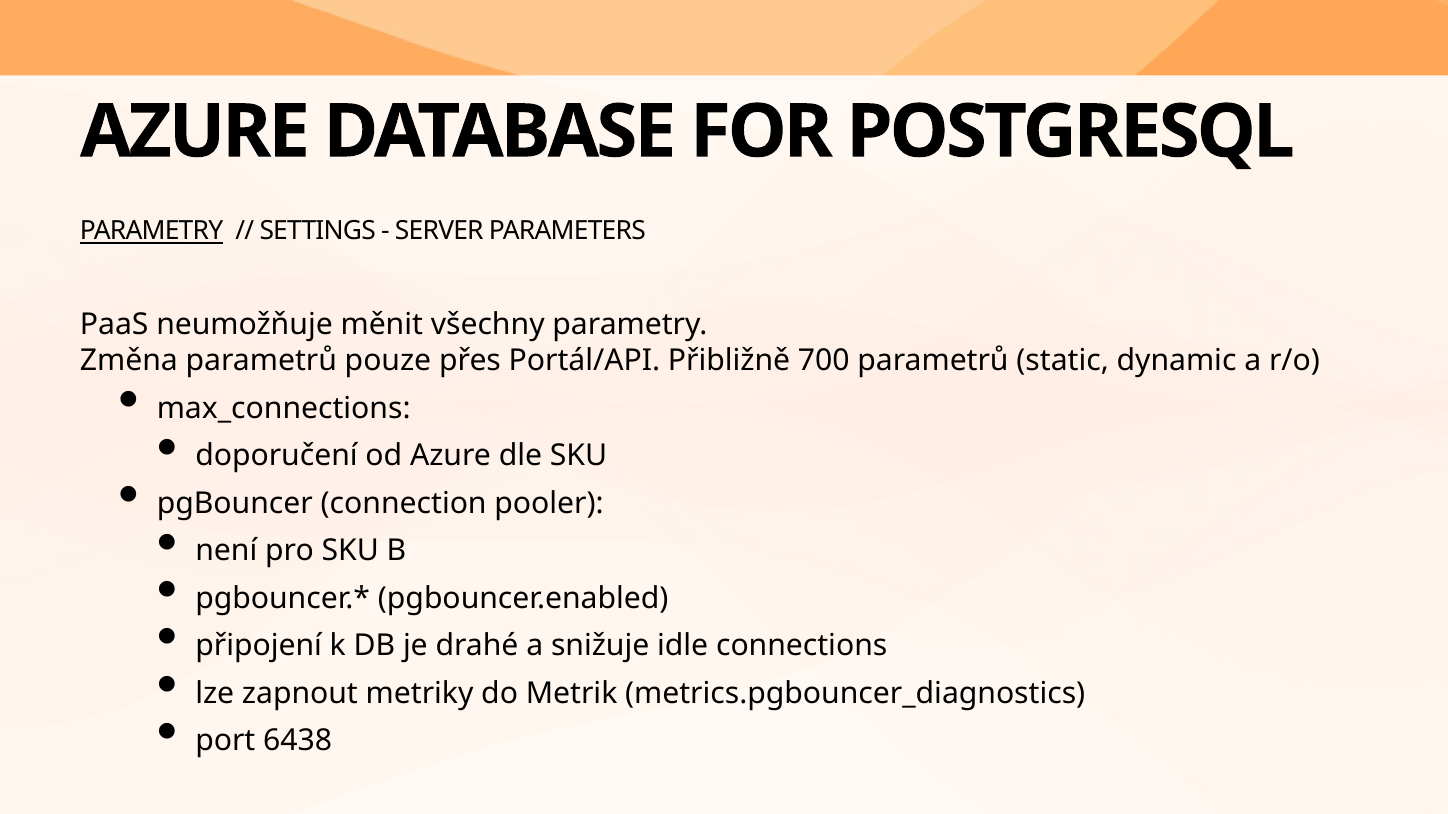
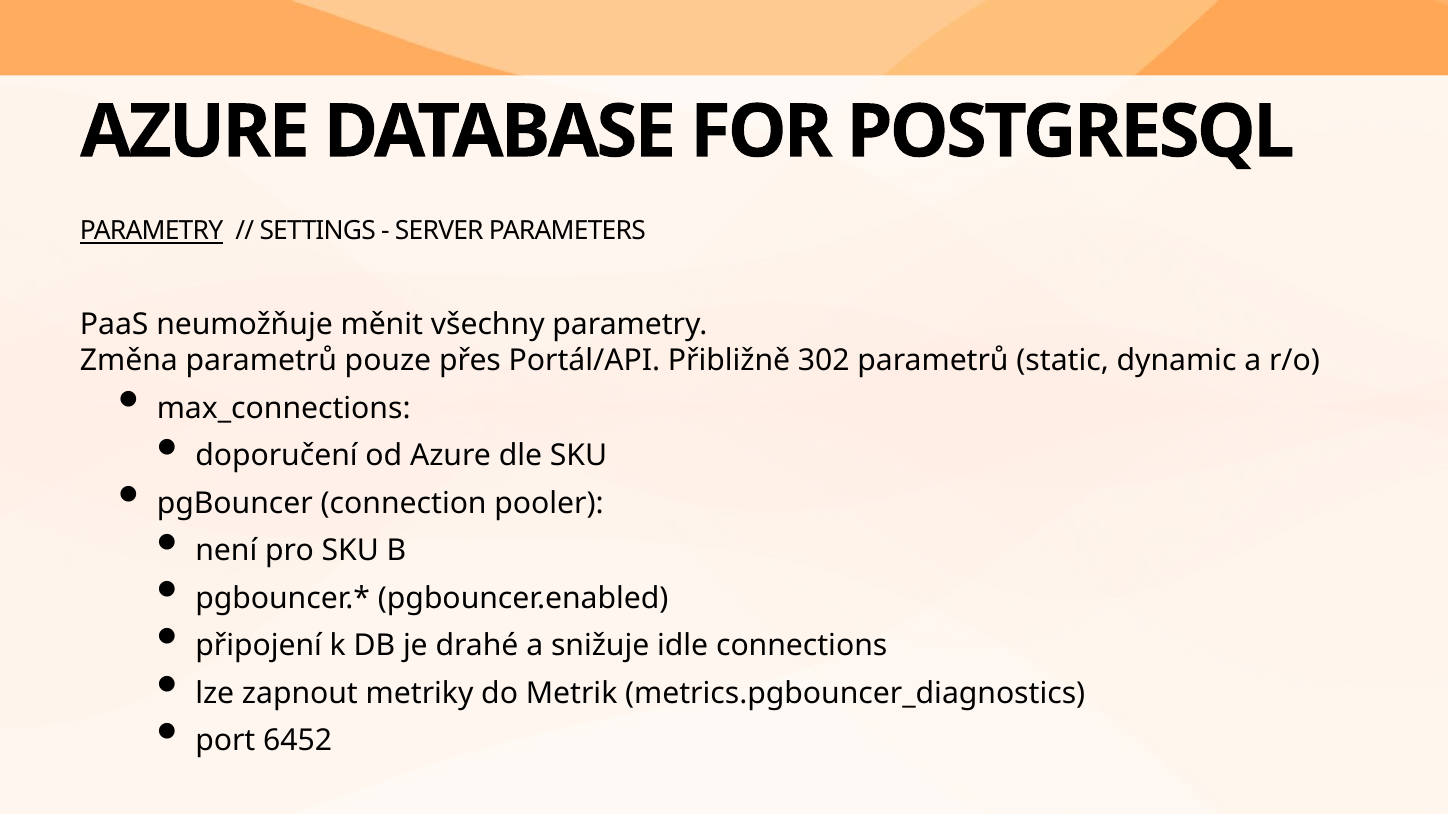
700: 700 -> 302 (824, 361)
6438: 6438 -> 6452 (298, 741)
